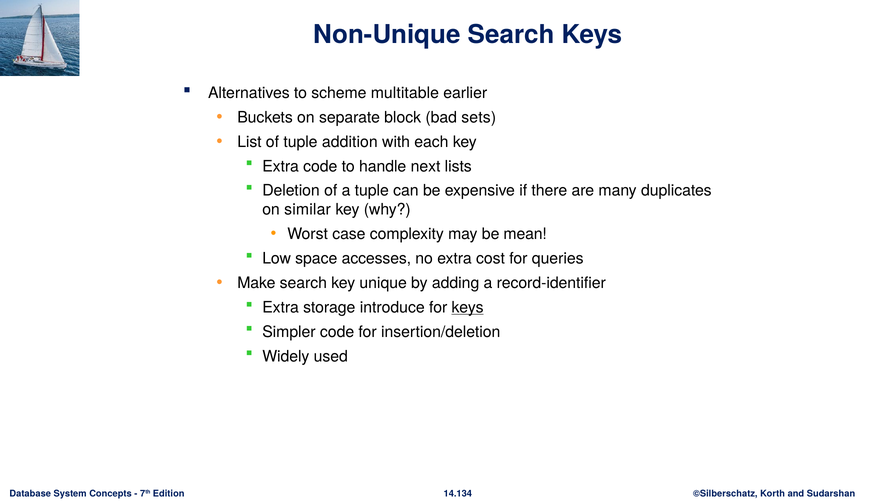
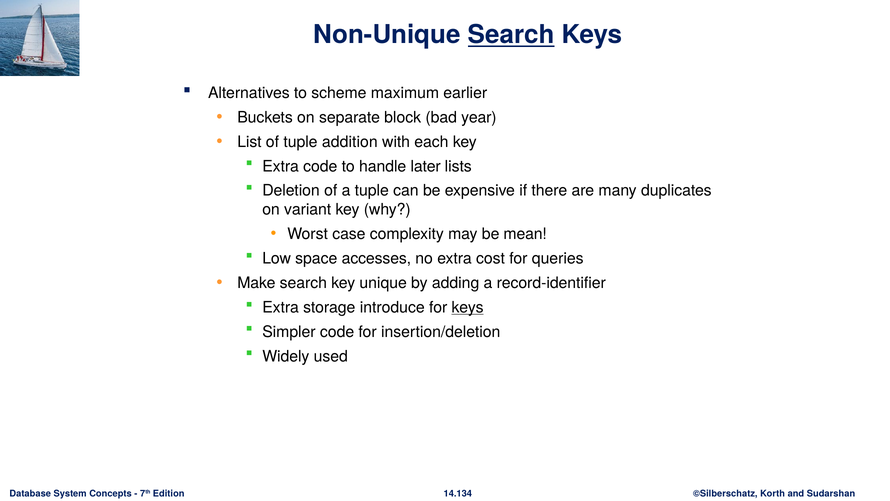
Search underline: none -> present (511, 35)
multitable: multitable -> maximum (405, 93)
sets: sets -> year (479, 117)
next: next -> later (426, 166)
similar: similar -> variant (308, 210)
